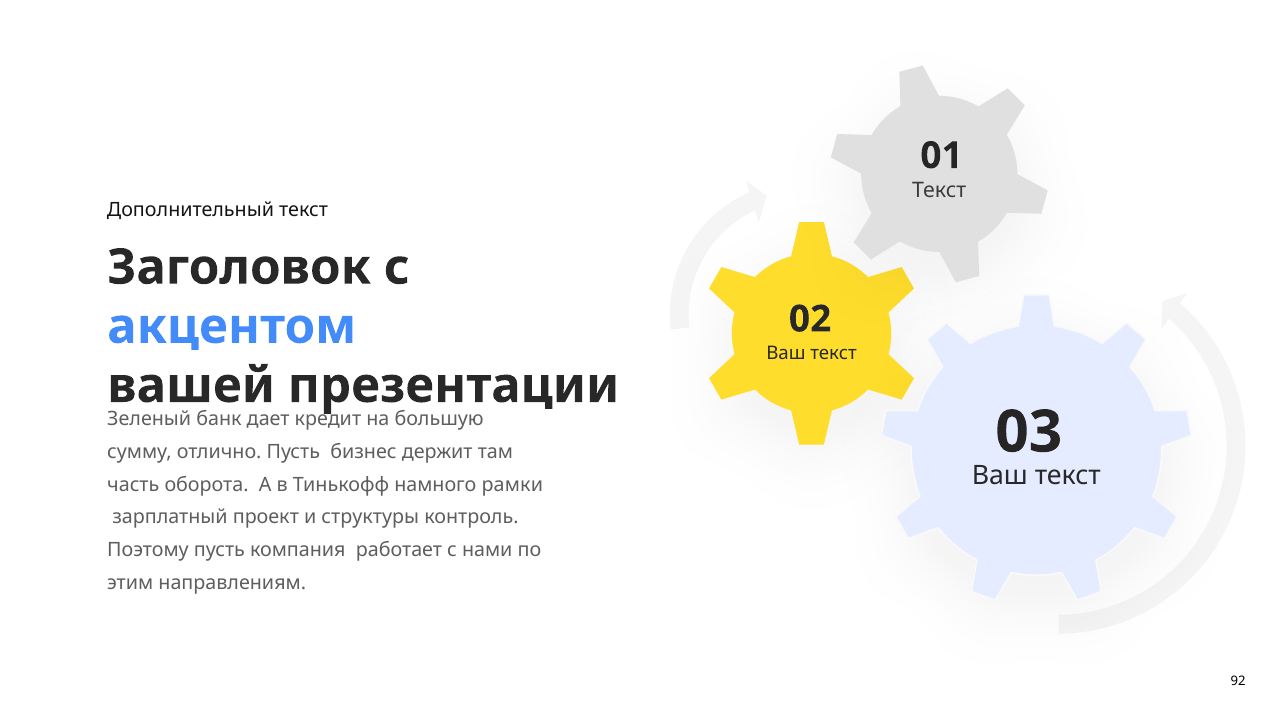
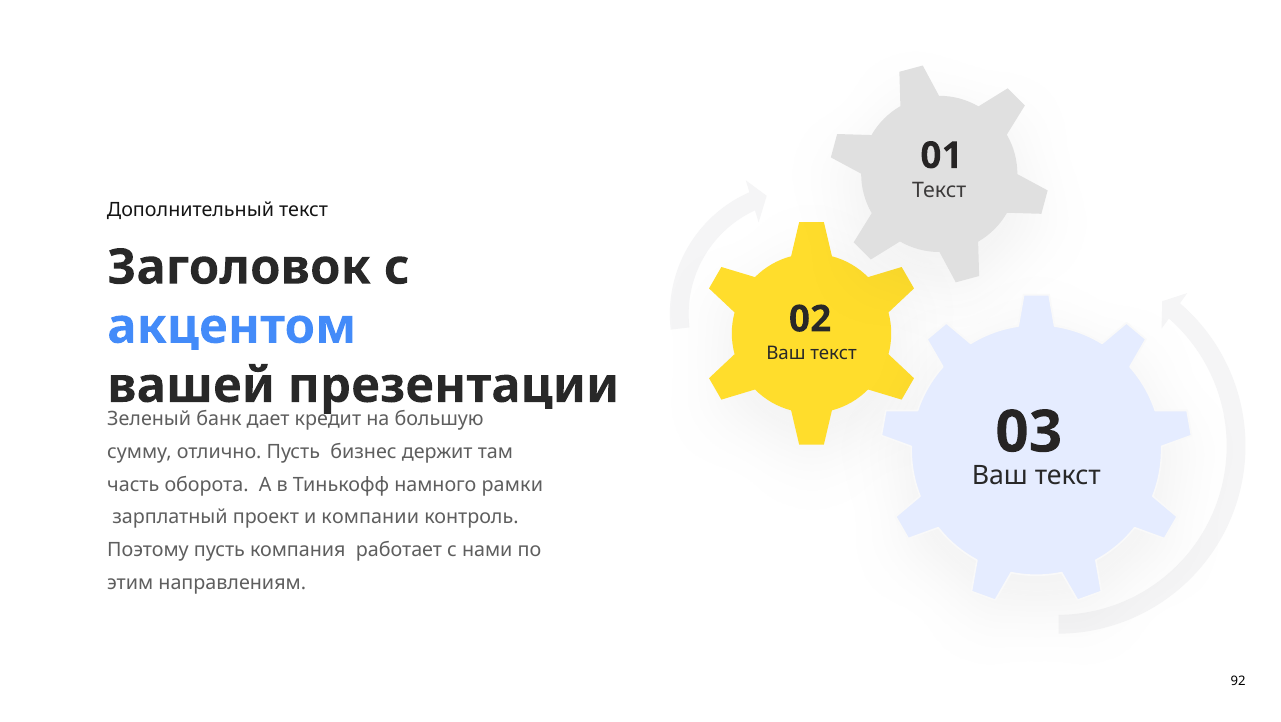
структуры: структуры -> компании (370, 517)
